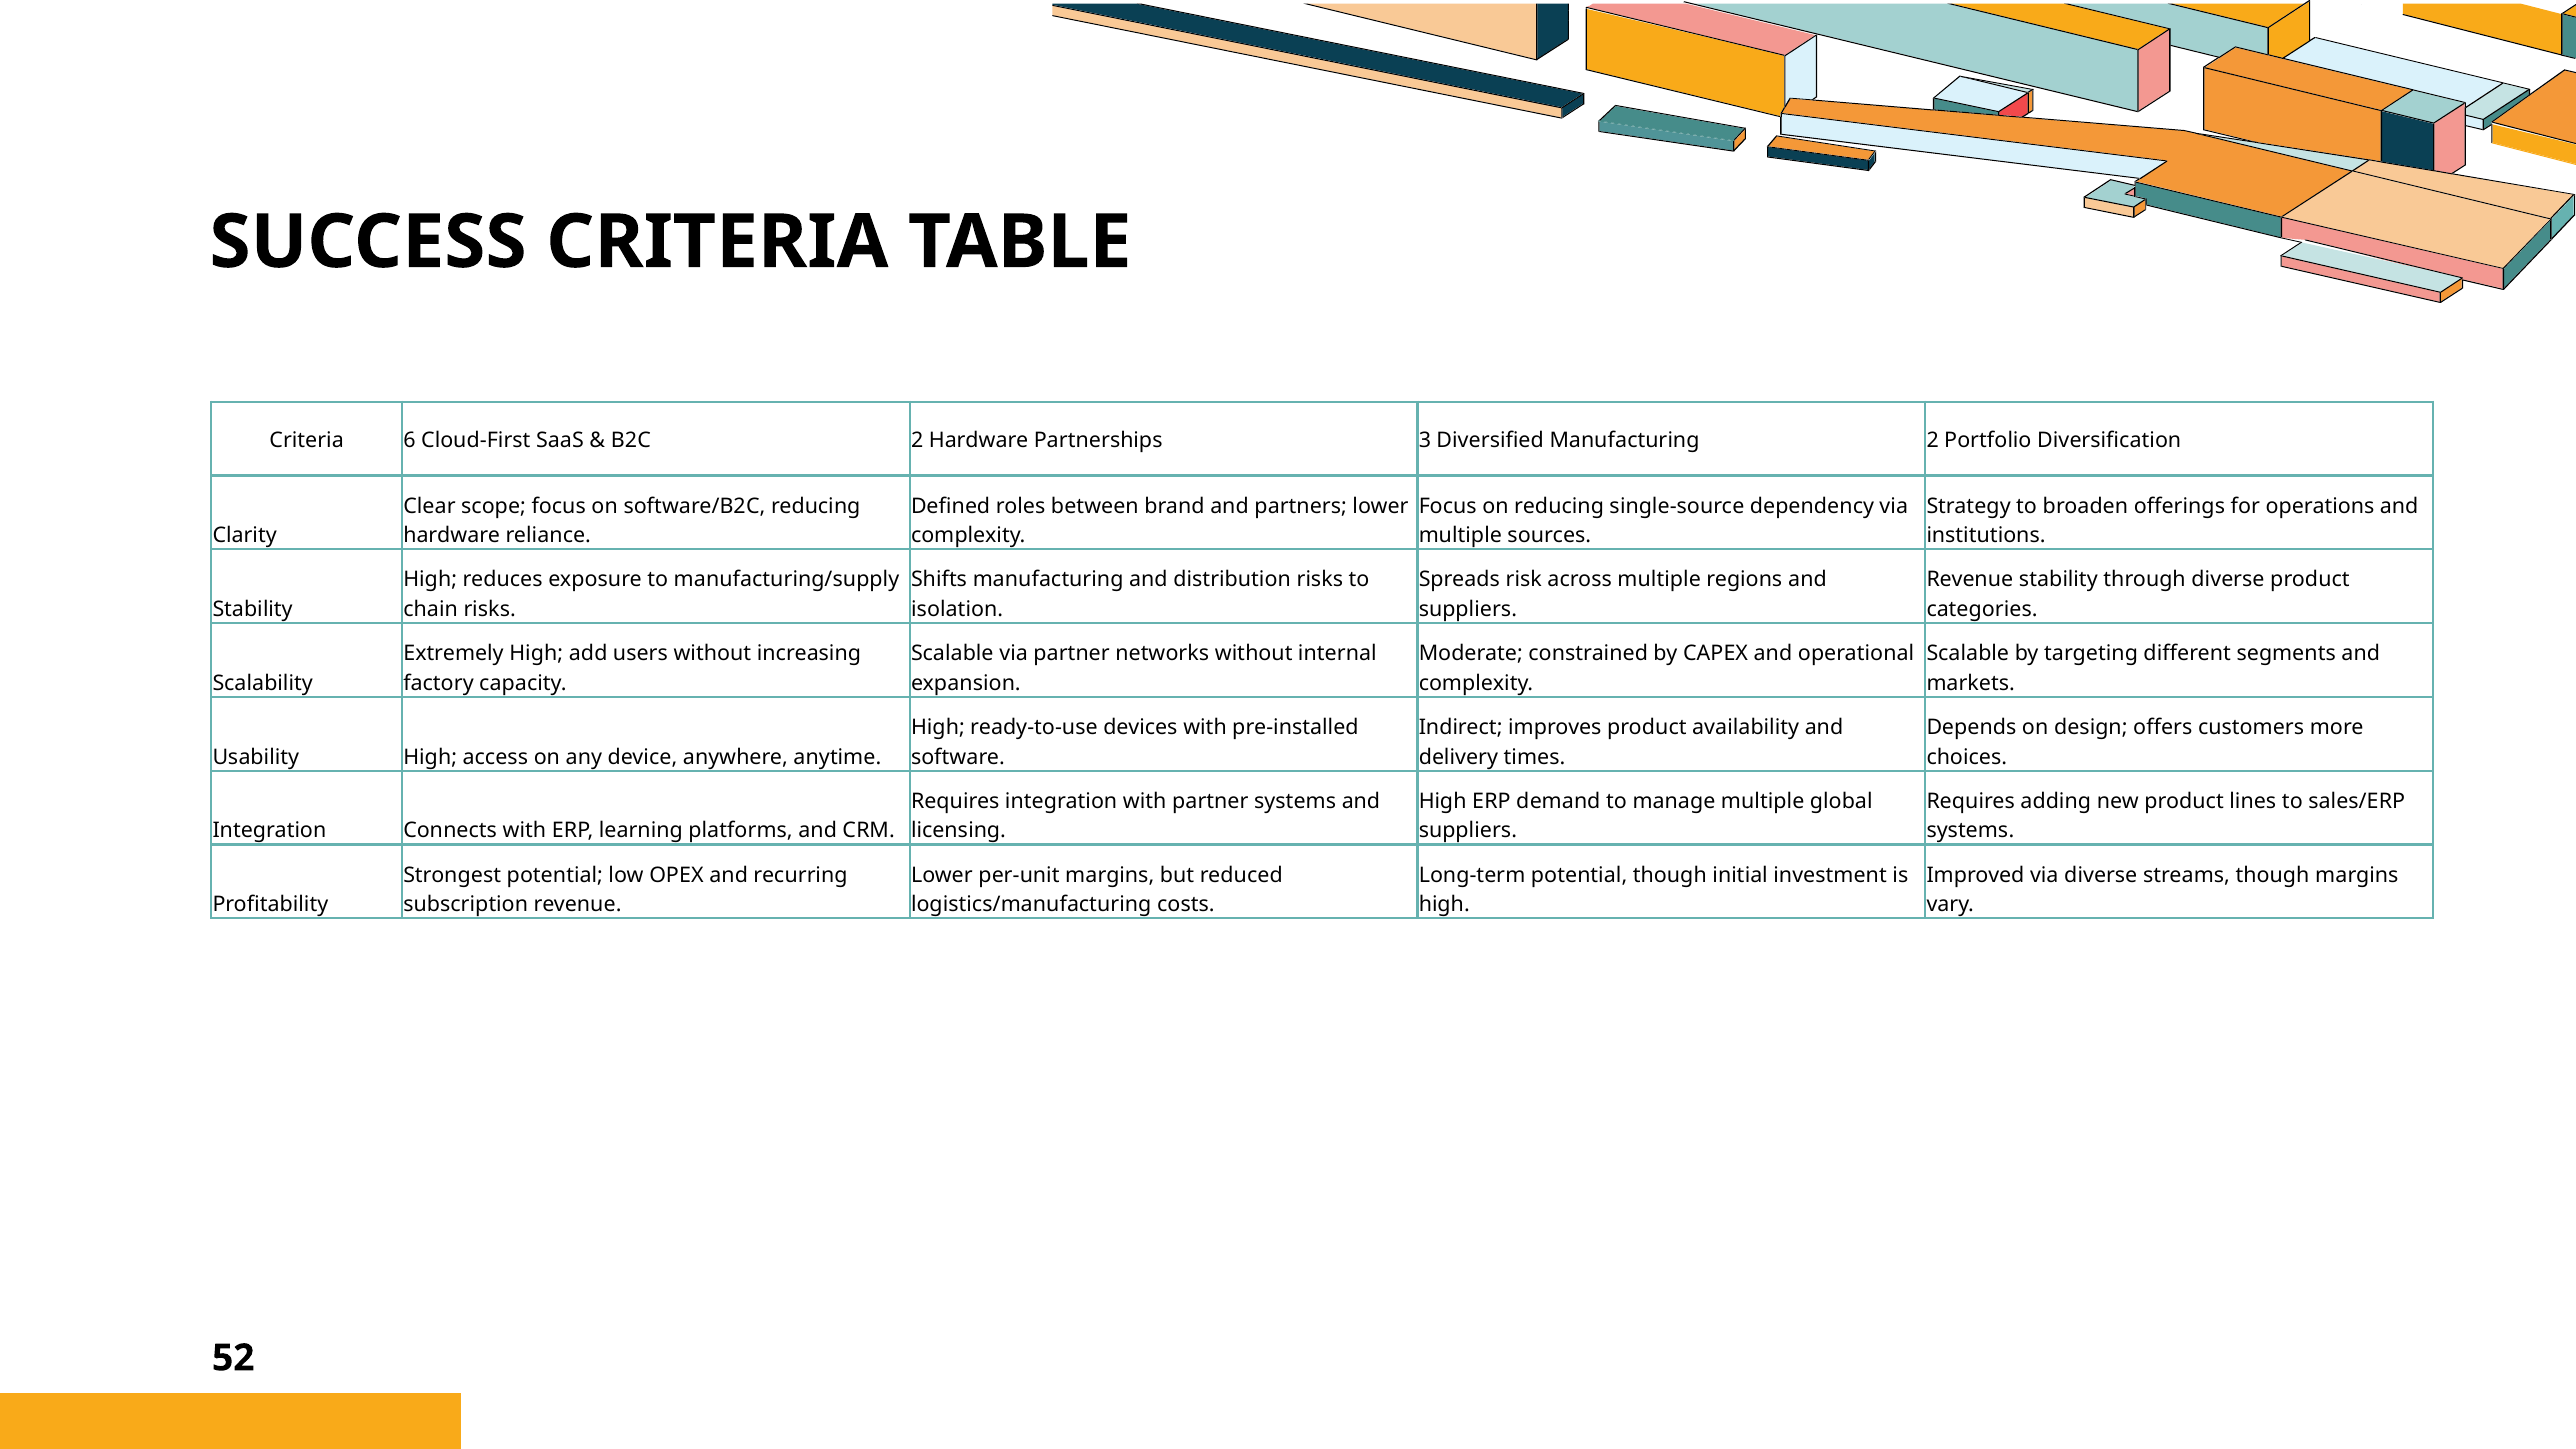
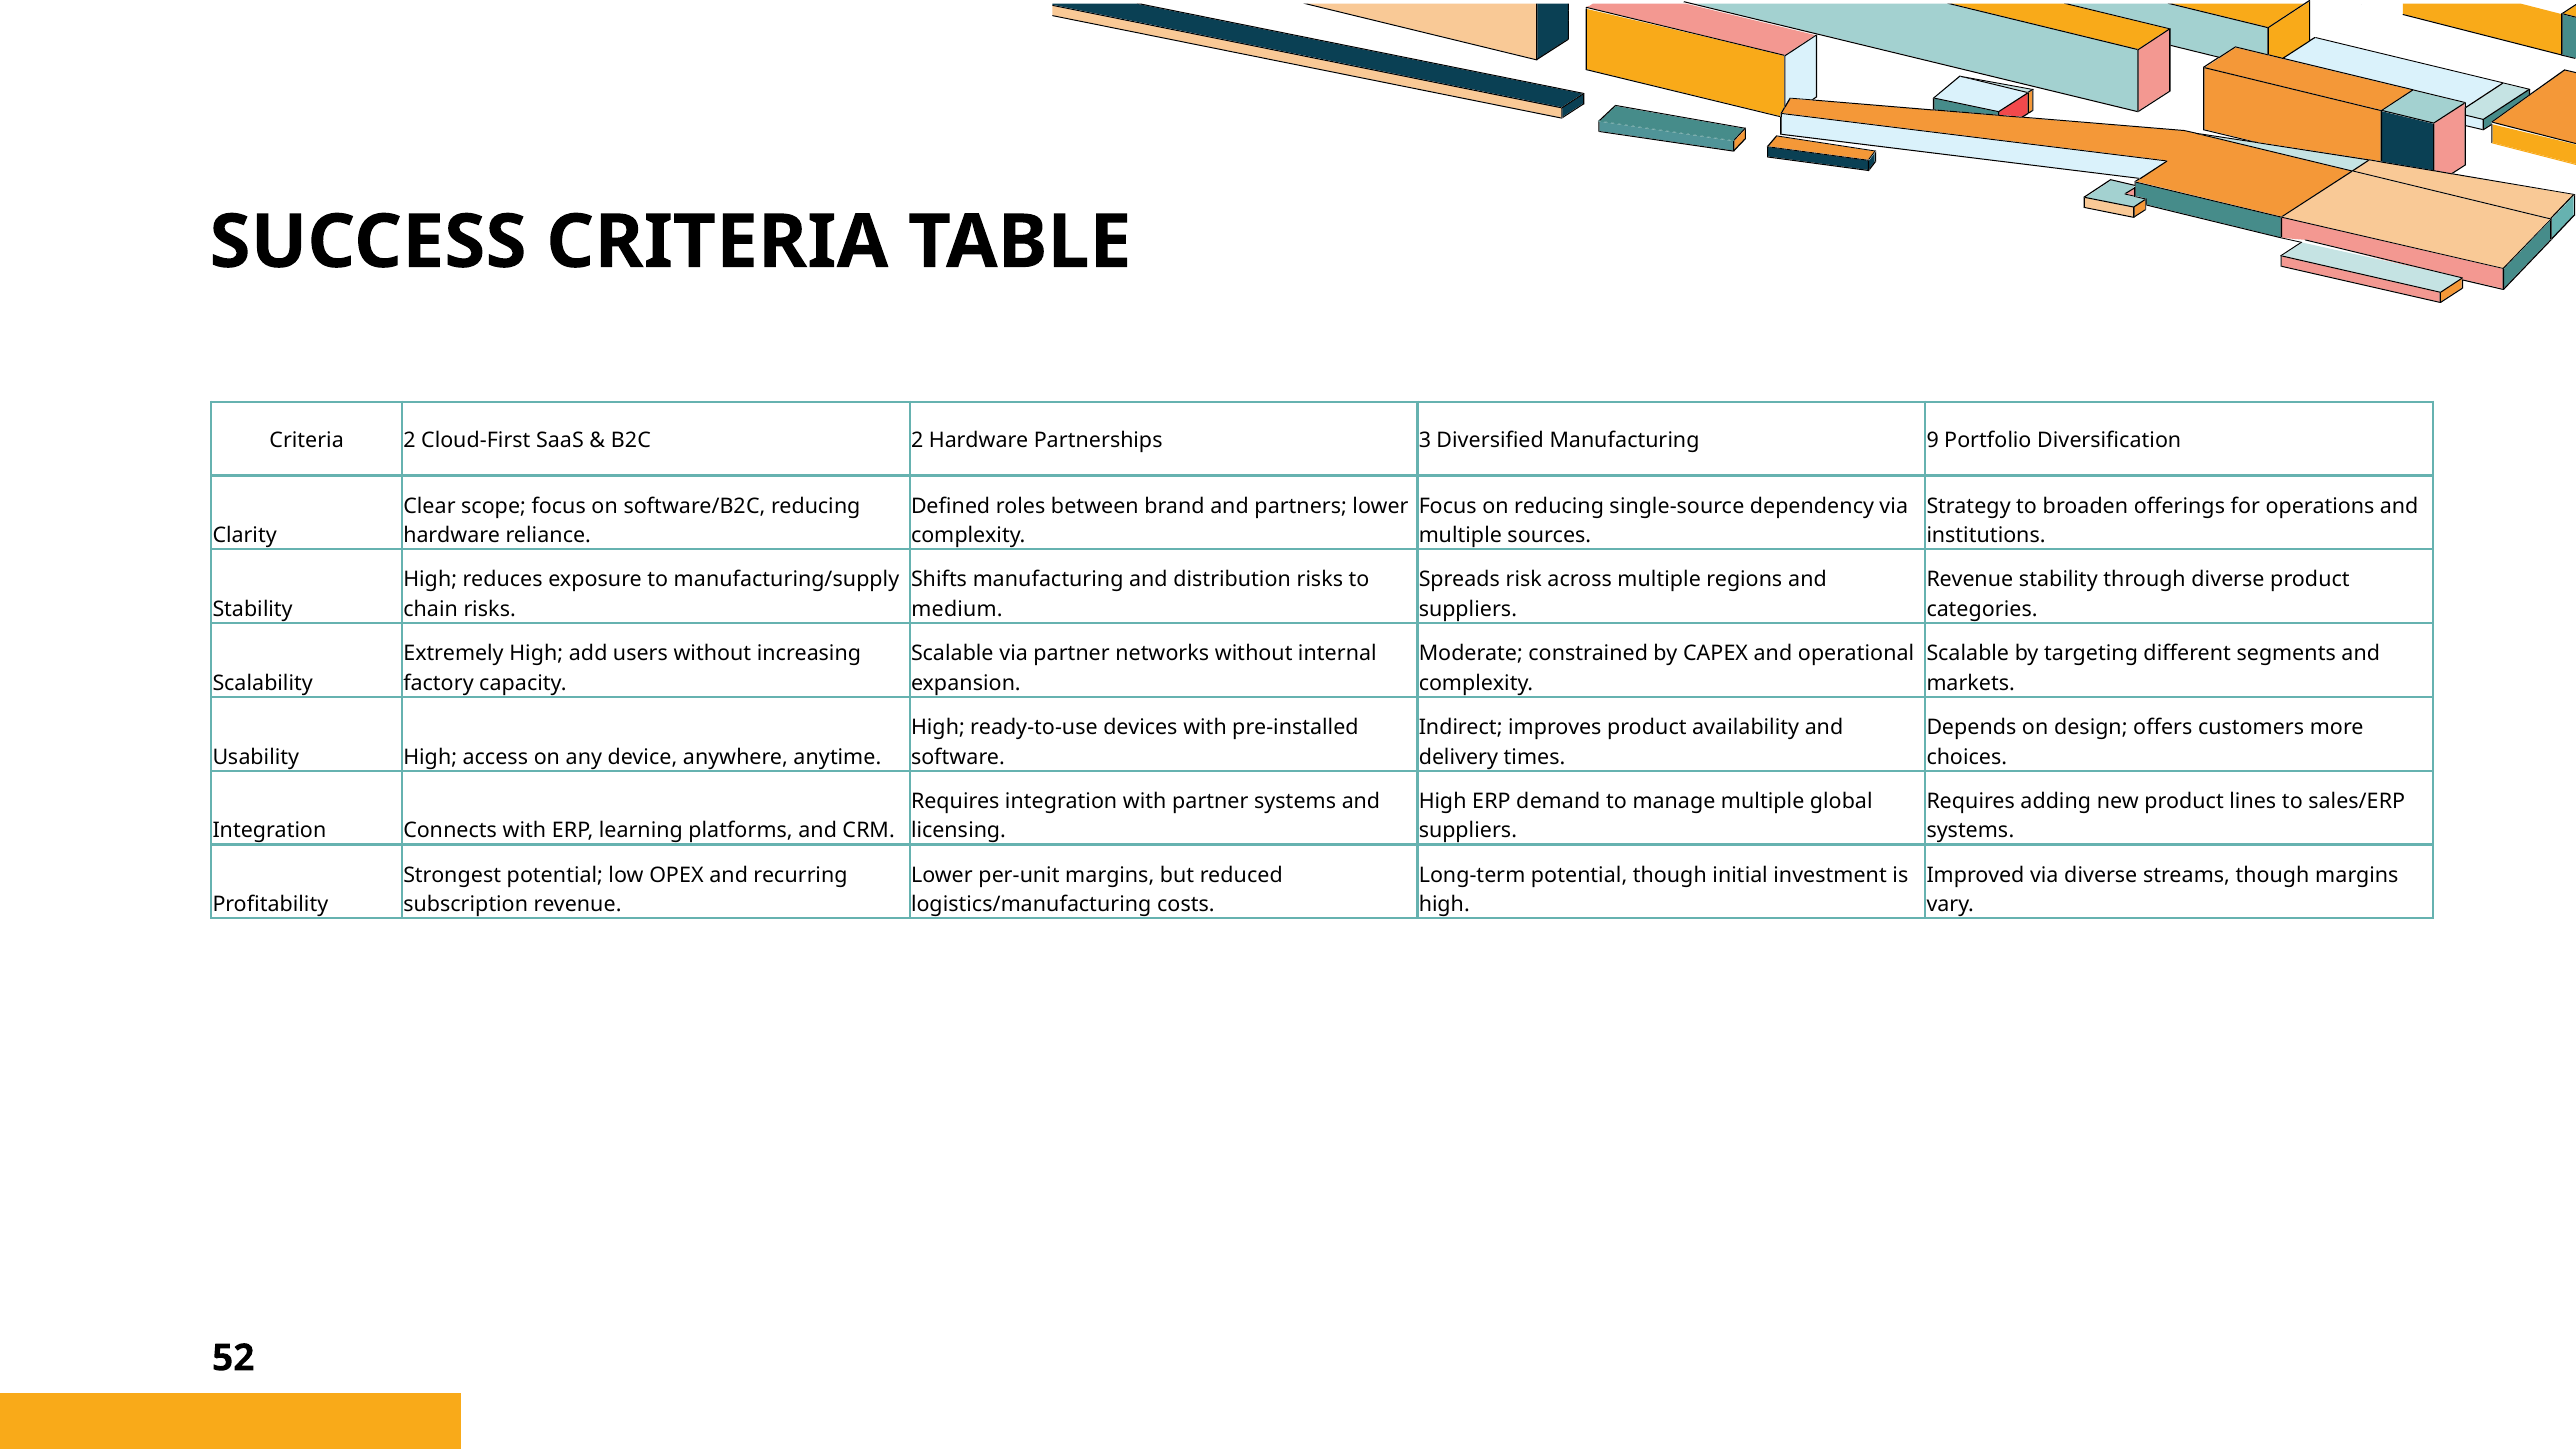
Criteria 6: 6 -> 2 (409, 441)
Manufacturing 2: 2 -> 9 (1933, 441)
isolation: isolation -> medium (957, 610)
